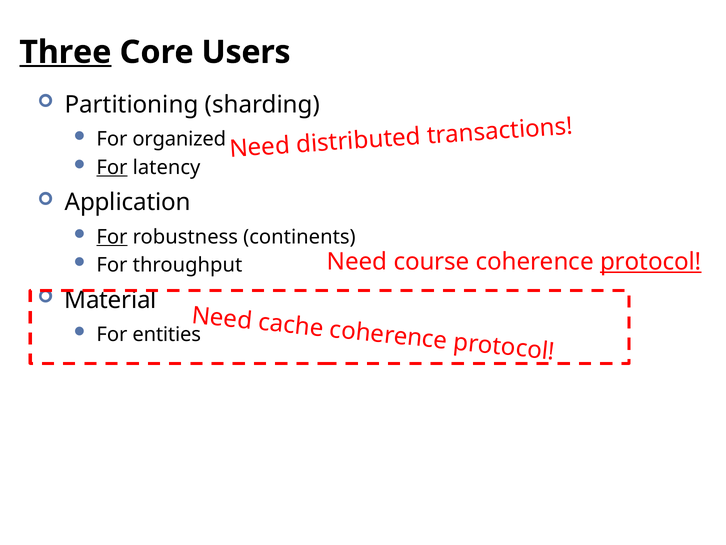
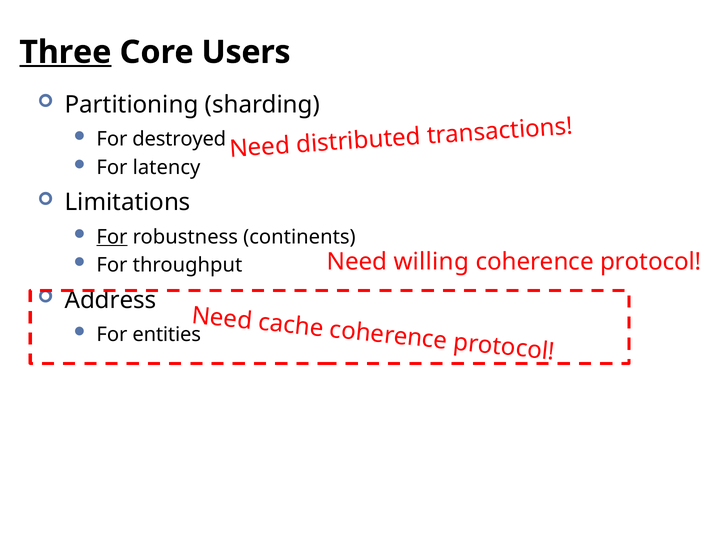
organized: organized -> destroyed (179, 139)
For underline: present -> none (112, 167)
Application: Application -> Limitations (128, 202)
course: course -> willing (431, 261)
protocol underline: present -> none (651, 261)
Material: Material -> Address (110, 300)
